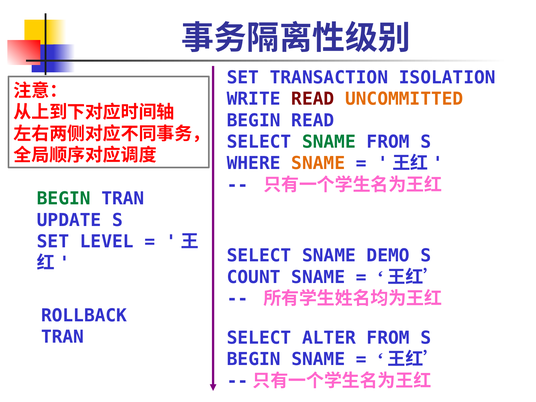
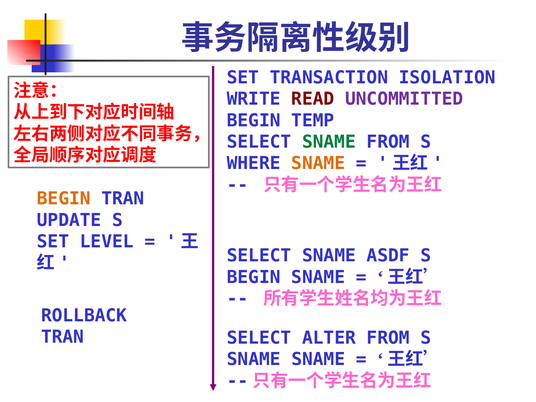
UNCOMMITTED colour: orange -> purple (404, 99)
BEGIN READ: READ -> TEMP (313, 120)
BEGIN colour: green -> orange (64, 199)
DEMO: DEMO -> ASDF (388, 256)
COUNT: COUNT -> BEGIN (254, 277)
BEGIN: BEGIN -> SNAME (254, 359)
